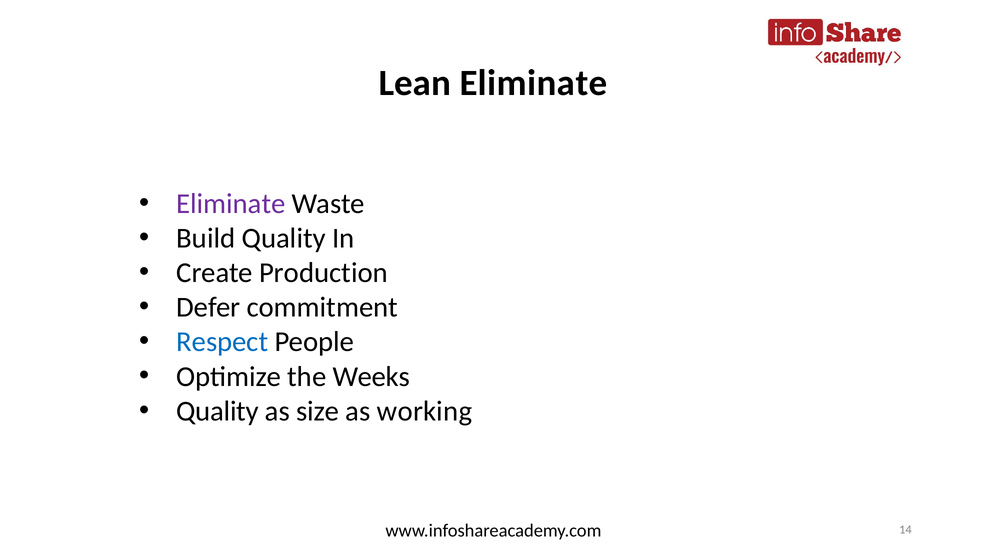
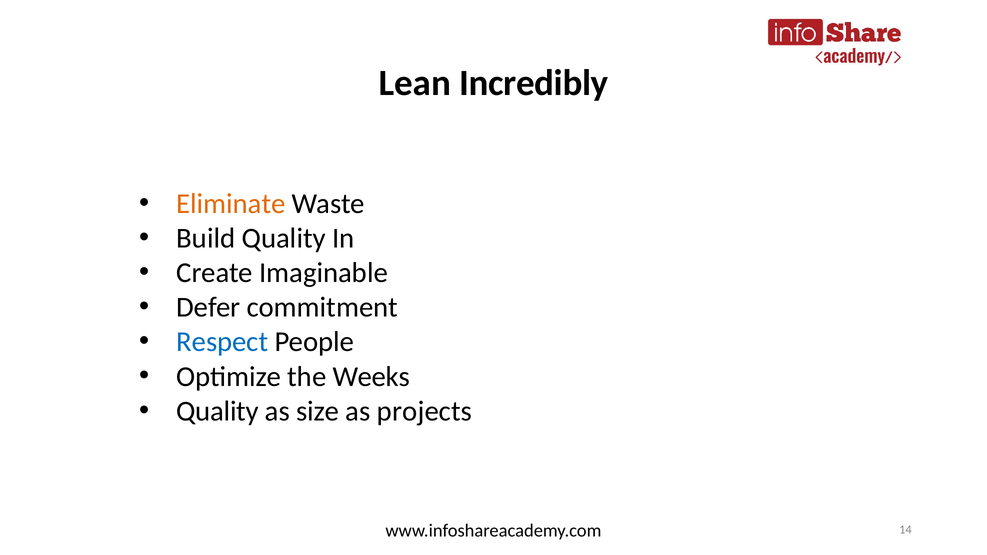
Lean Eliminate: Eliminate -> Incredibly (534, 83)
Eliminate colour: purple -> orange (231, 204)
Production: Production -> Imaginable (324, 273)
working: working -> projects (425, 411)
